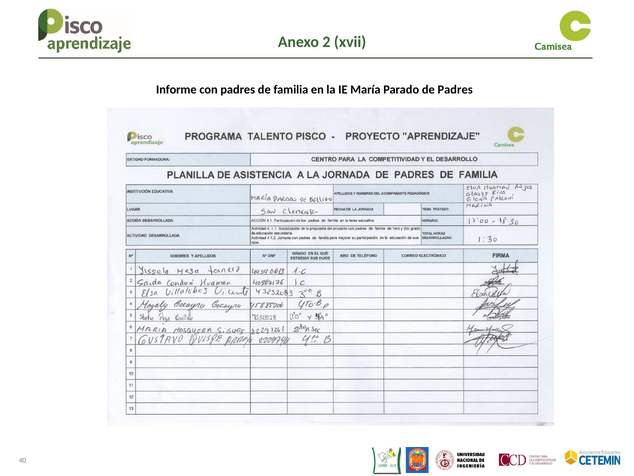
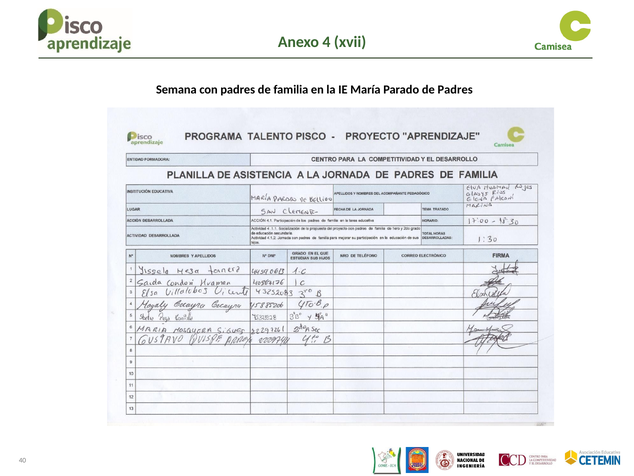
2: 2 -> 4 (327, 42)
Informe: Informe -> Semana (176, 90)
